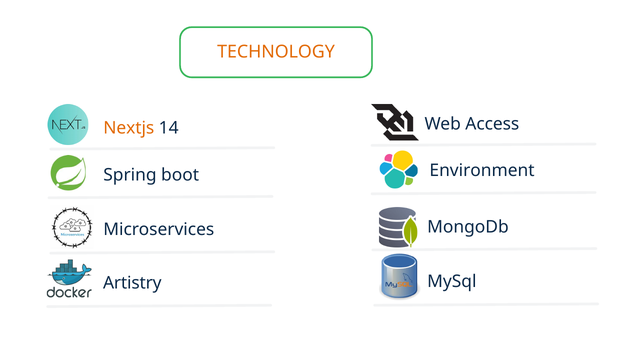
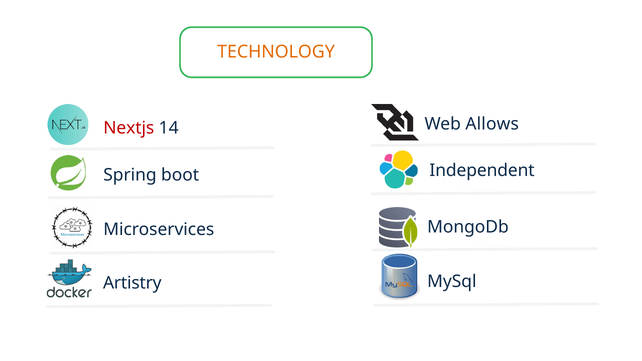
Access: Access -> Allows (492, 124)
Nextjs colour: orange -> red (129, 128)
Environment: Environment -> Independent (482, 170)
